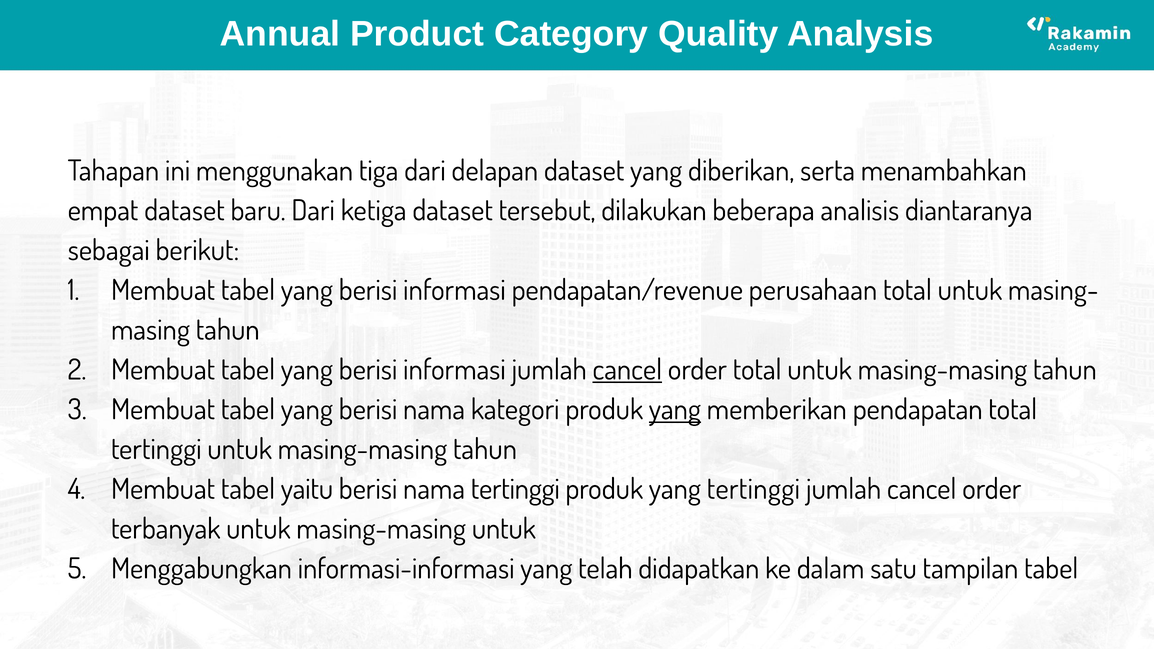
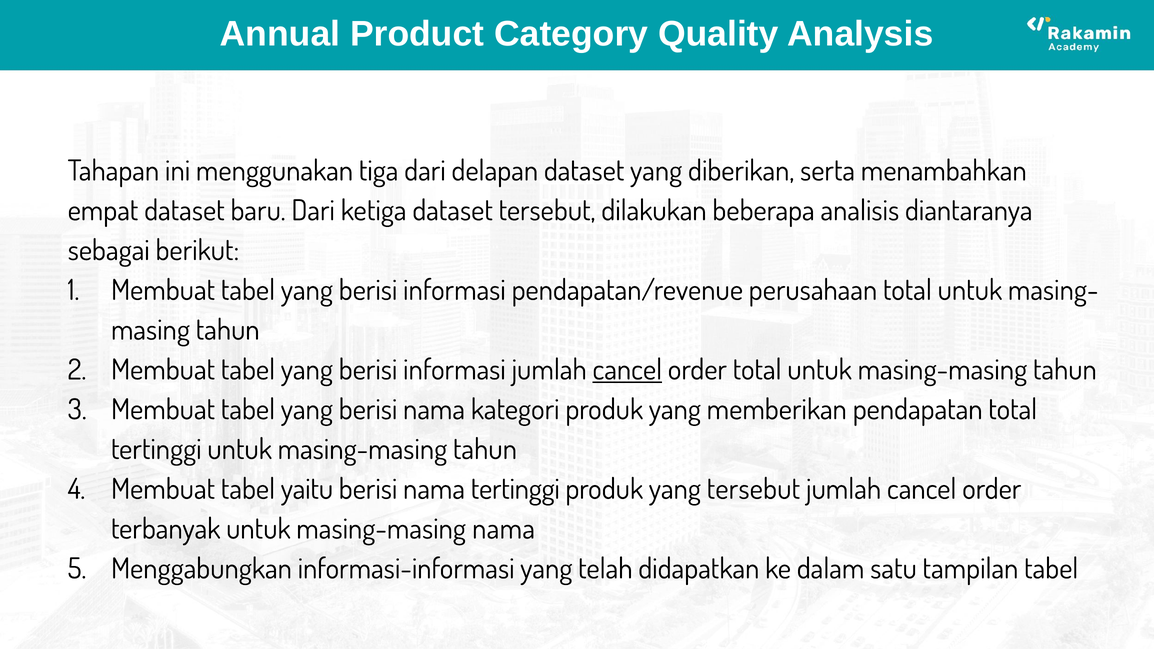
yang underline: present -> none (675, 410)
yang tertinggi: tertinggi -> tersebut (753, 489)
masing-masing untuk: untuk -> nama (504, 529)
